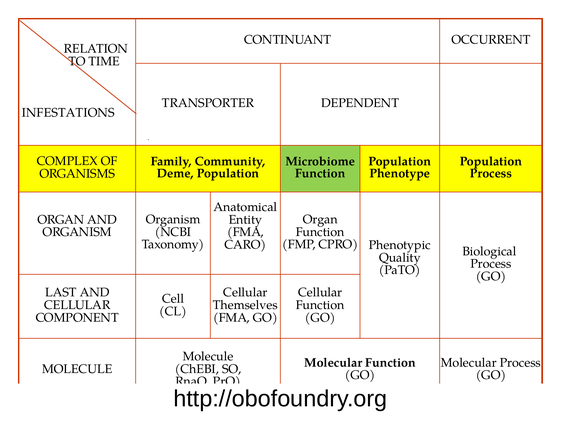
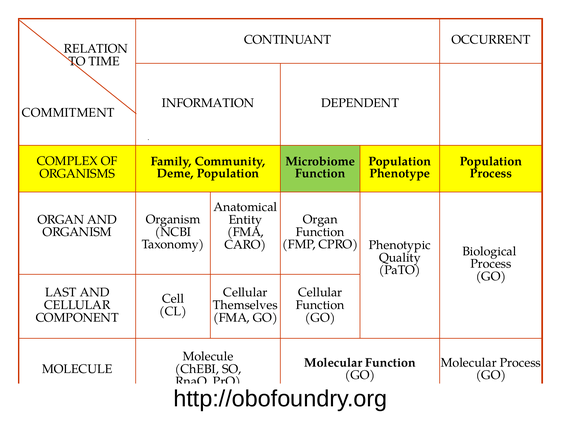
TRANSPORTER: TRANSPORTER -> INFORMATION (208, 103)
INFESTATIONS: INFESTATIONS -> COMMITMENT (68, 113)
